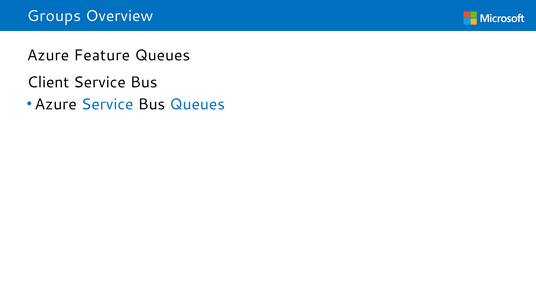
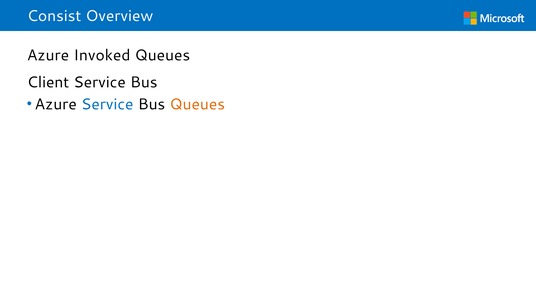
Groups: Groups -> Consist (54, 16)
Feature: Feature -> Invoked (102, 55)
Queues colour: blue -> orange (197, 104)
